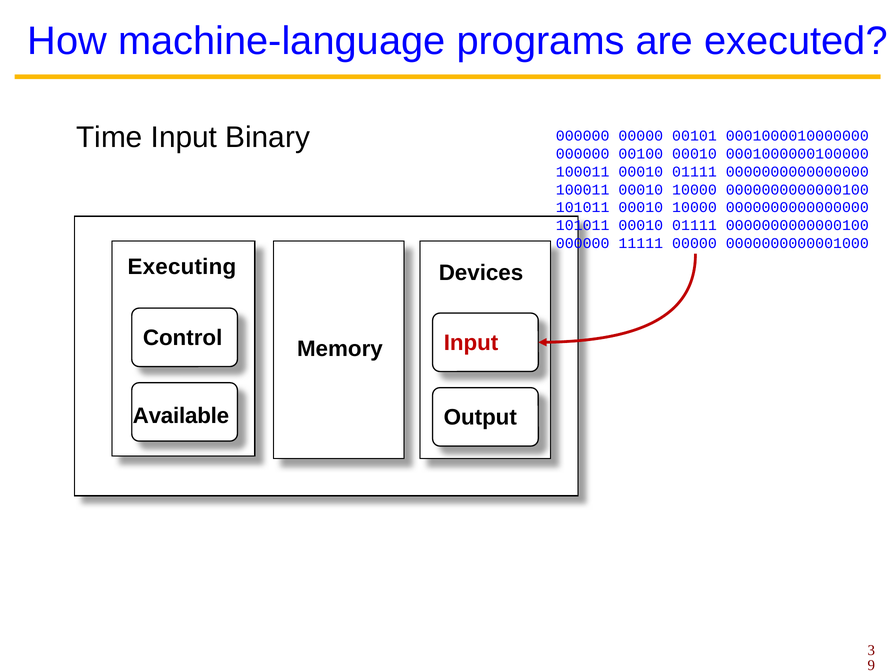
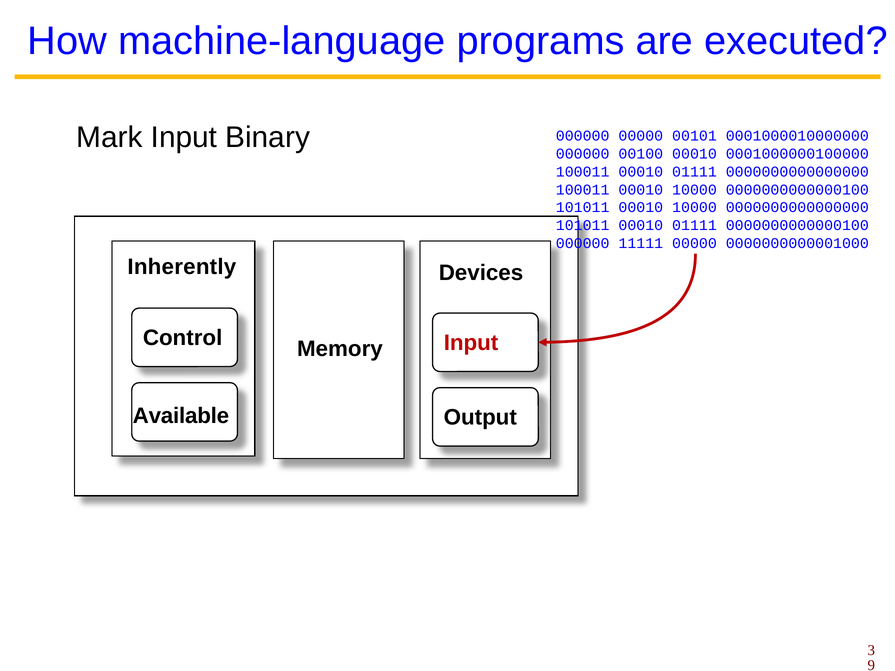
Time: Time -> Mark (109, 137)
Executing: Executing -> Inherently (182, 267)
